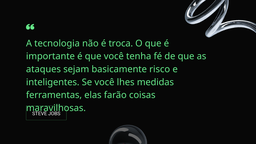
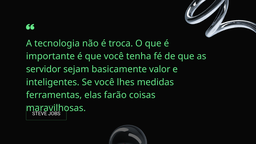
ataques: ataques -> servidor (44, 69)
risco: risco -> valor (160, 69)
